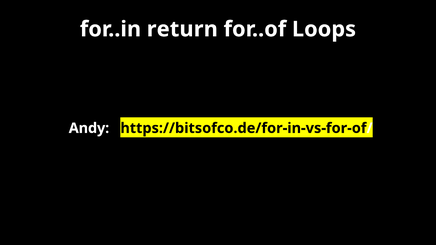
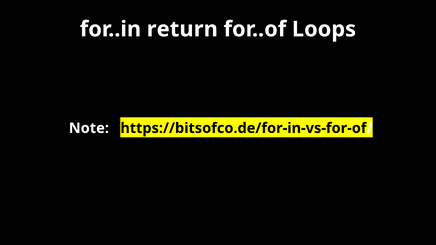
Andy: Andy -> Note (89, 128)
